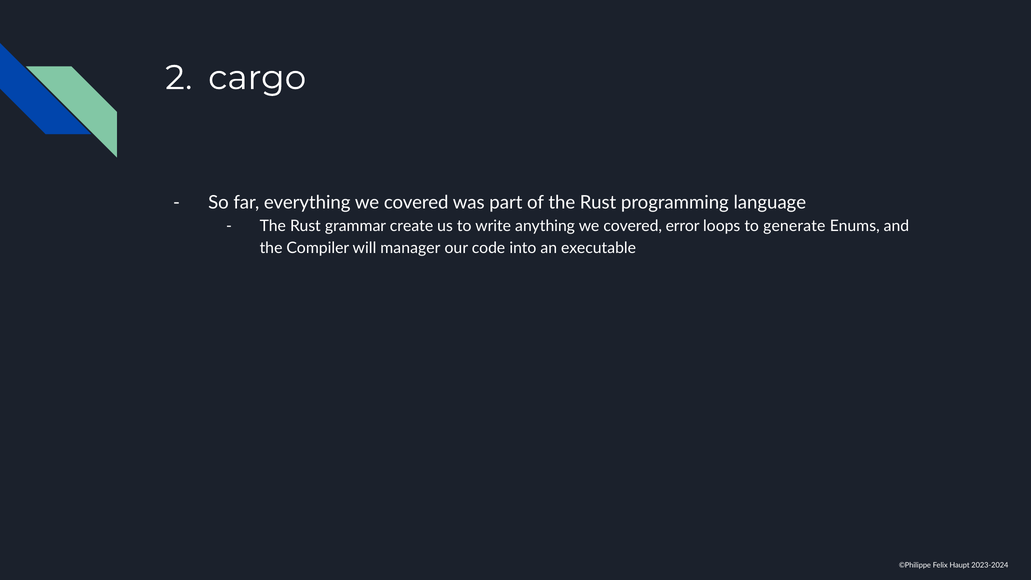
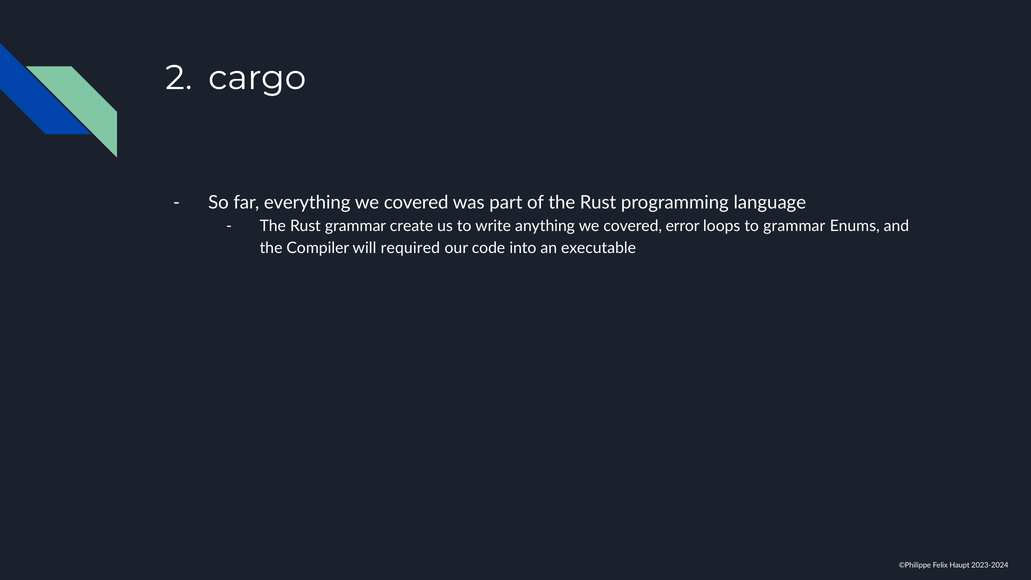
to generate: generate -> grammar (794, 226)
manager: manager -> required (410, 248)
